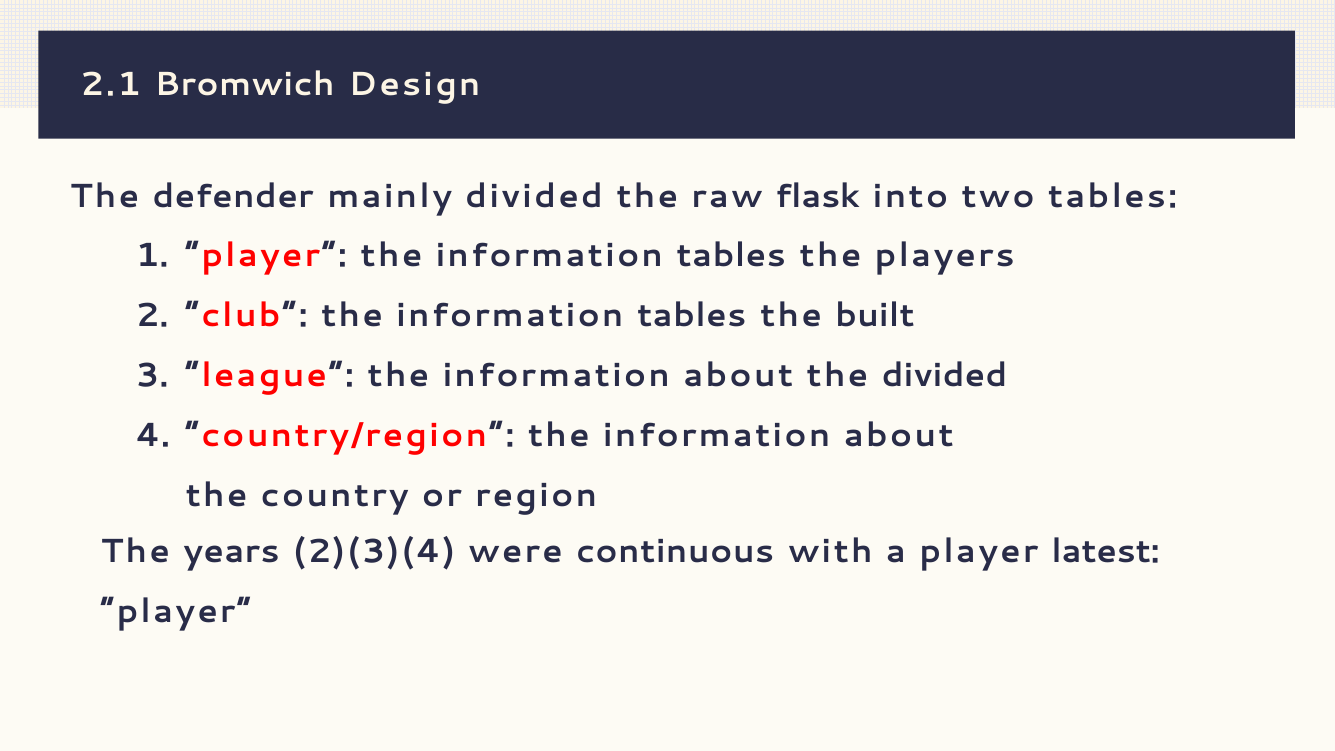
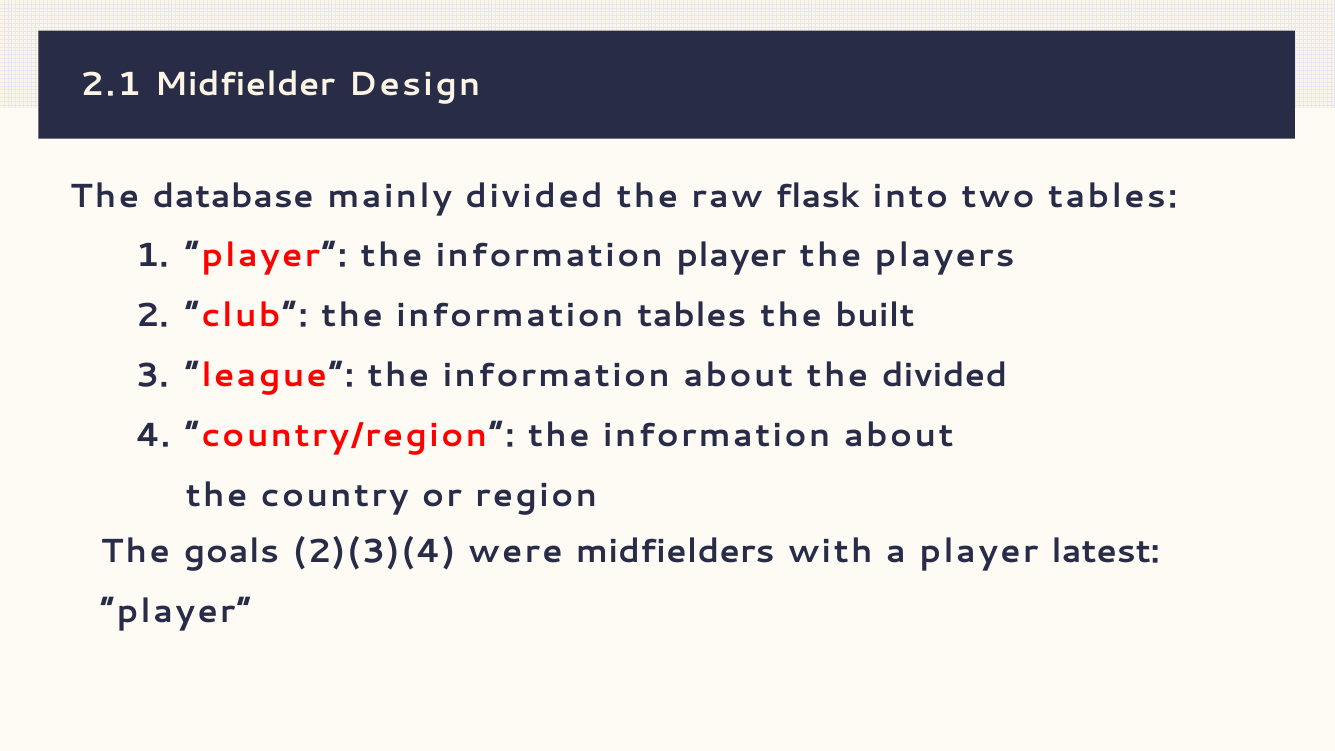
Bromwich: Bromwich -> Midfielder (245, 85)
defender: defender -> database (233, 196)
player the information tables: tables -> player (731, 255)
years: years -> goals (231, 551)
continuous: continuous -> midfielders (675, 551)
